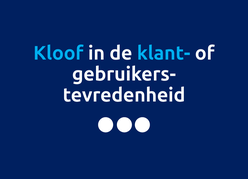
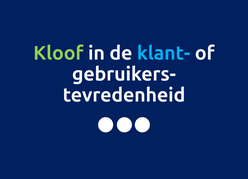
Kloof colour: light blue -> light green (58, 53)
